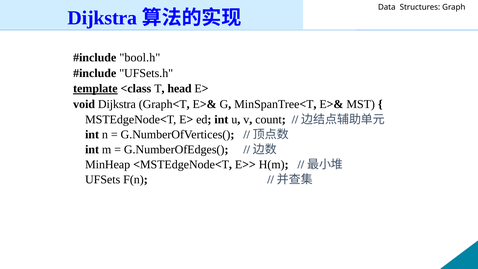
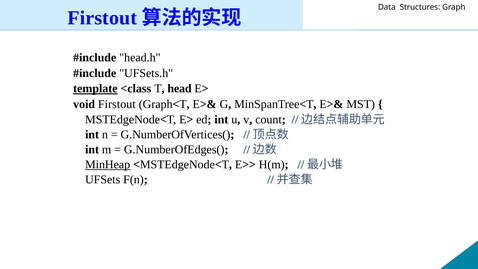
Dijkstra: Dijkstra -> Firstout (102, 18)
bool.h: bool.h -> head.h (140, 57)
void Dijkstra: Dijkstra -> Firstout (117, 104)
MinHeap underline: none -> present (108, 164)
